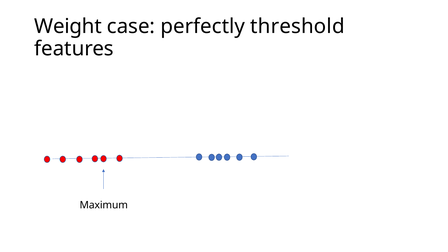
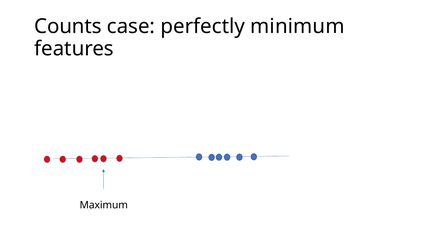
Weight: Weight -> Counts (68, 27)
threshold: threshold -> minimum (297, 27)
